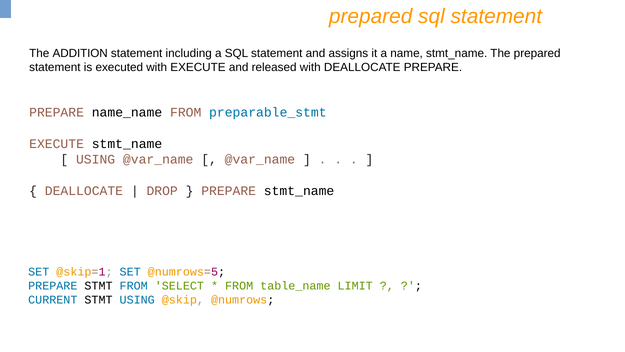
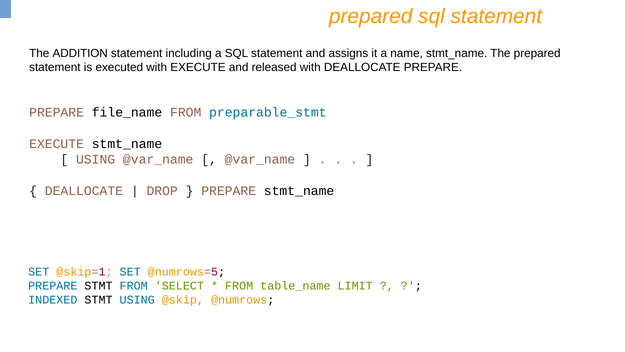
name_name: name_name -> file_name (127, 112)
CURRENT: CURRENT -> INDEXED (53, 300)
